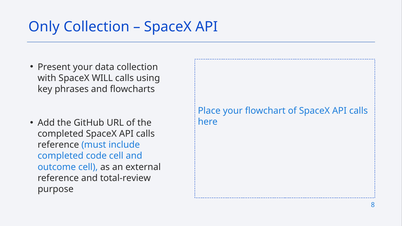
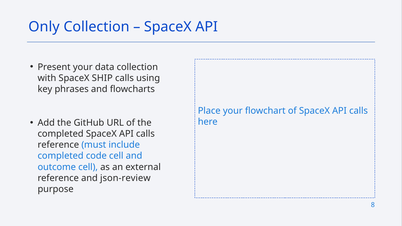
WILL: WILL -> SHIP (102, 78)
total-review: total-review -> json-review (125, 178)
